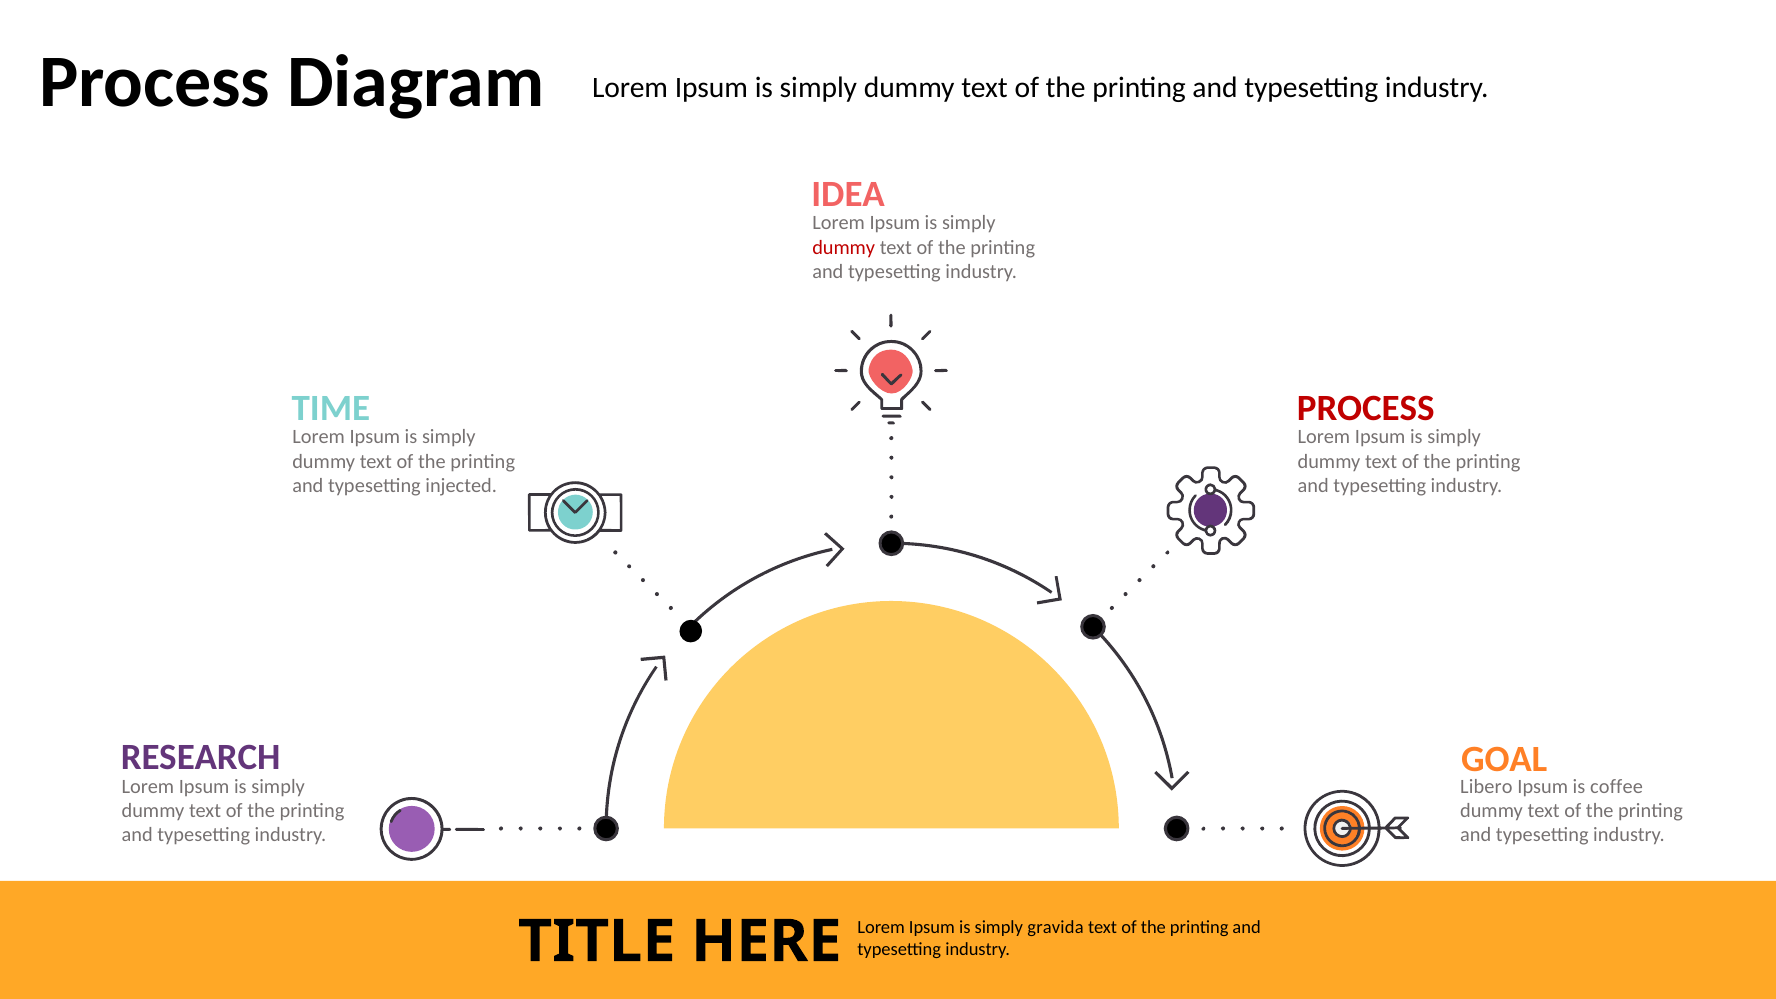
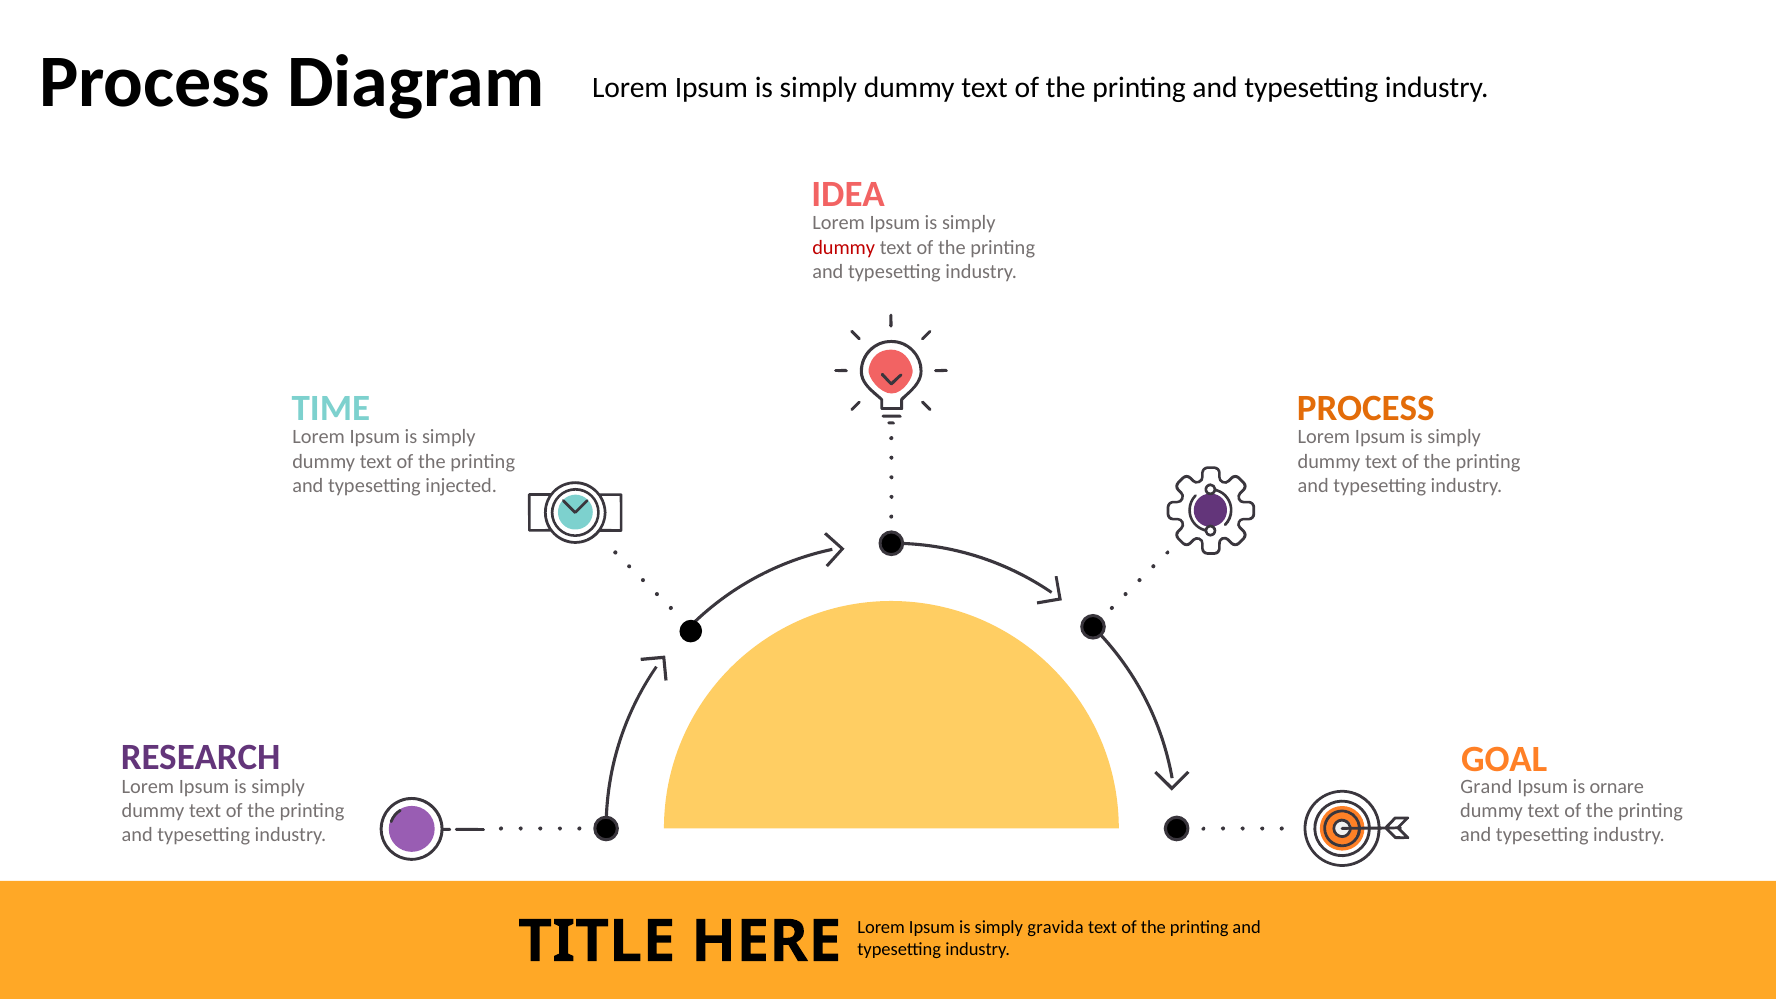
PROCESS colour: red -> orange (1366, 408)
Libero: Libero -> Grand (1486, 786)
coffee: coffee -> ornare (1617, 786)
